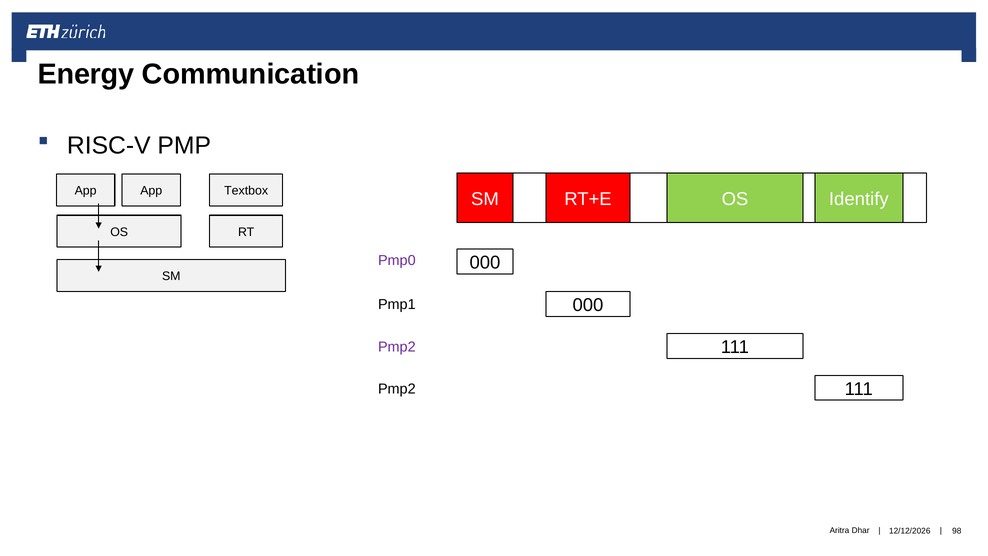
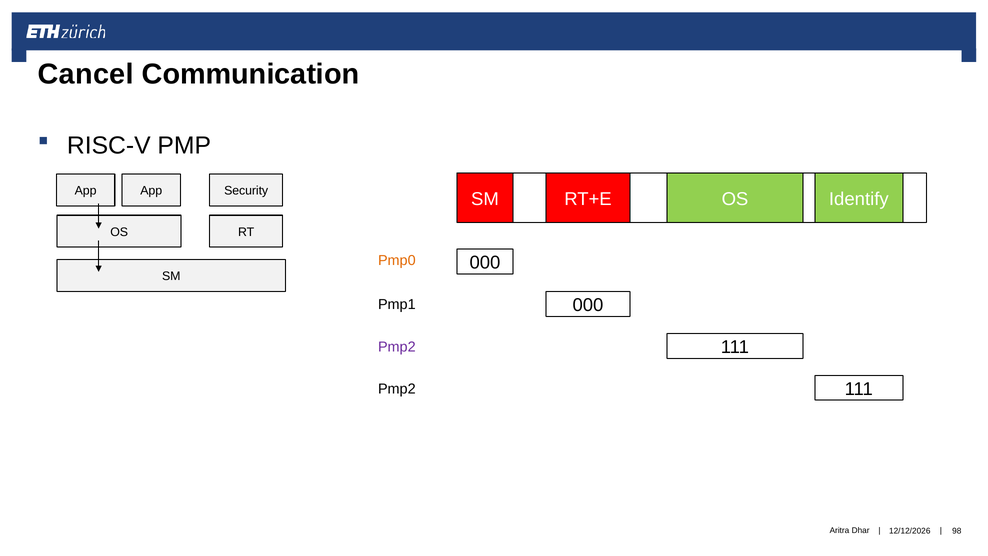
Energy: Energy -> Cancel (86, 74)
Textbox: Textbox -> Security (246, 191)
Pmp0 colour: purple -> orange (397, 260)
